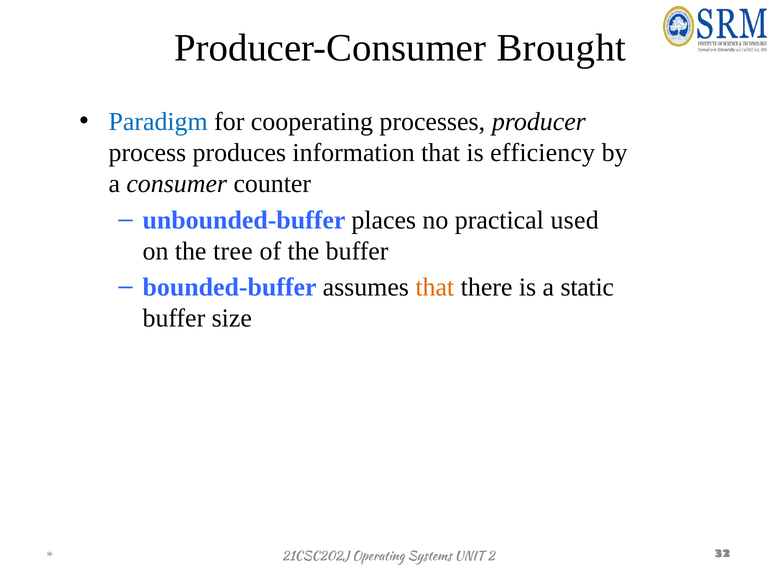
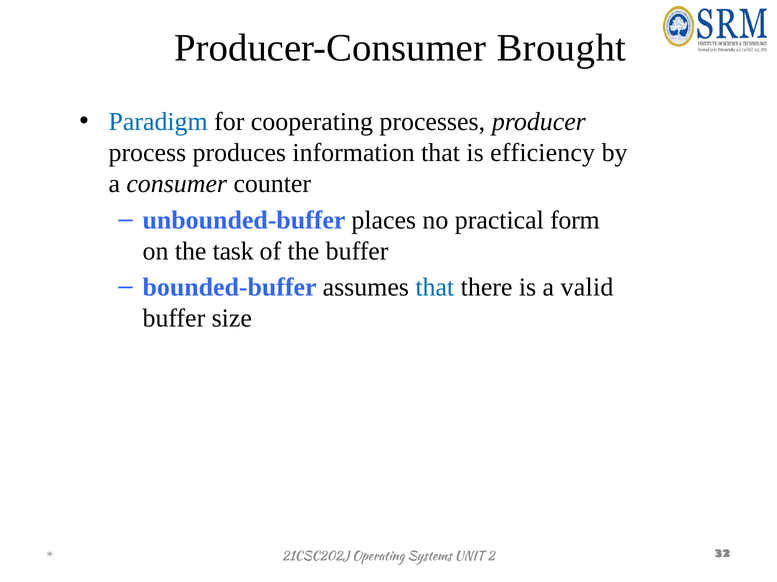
used: used -> form (575, 220)
tree: tree -> task (233, 251)
that colour: orange -> blue (435, 288)
static: static -> valid (587, 288)
